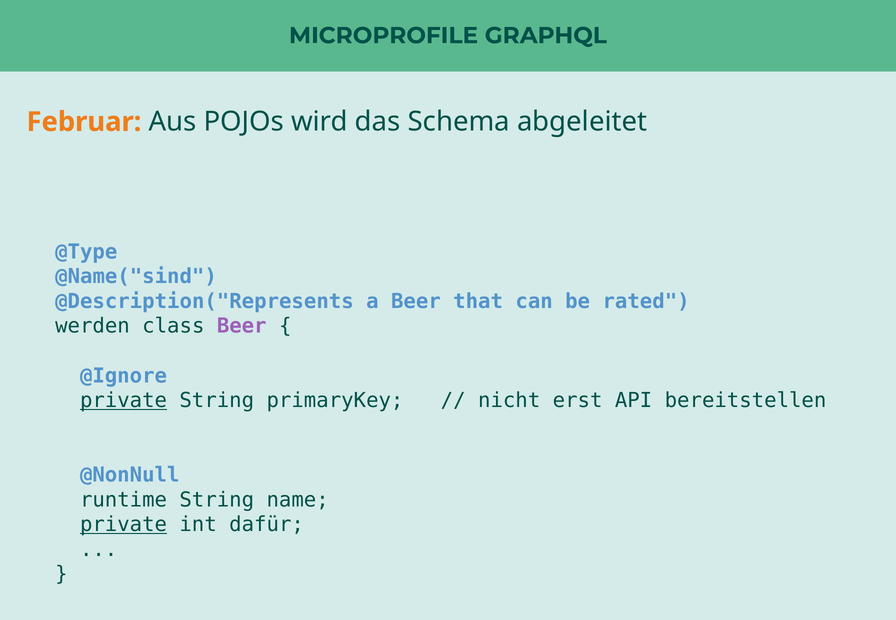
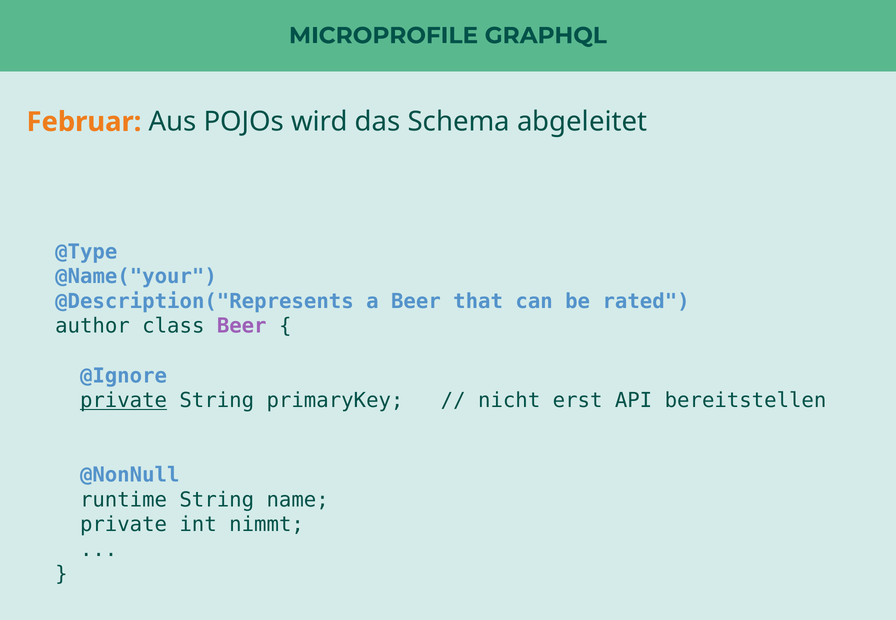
@Name("sind: @Name("sind -> @Name("your (136, 277)
werden: werden -> author (92, 326)
private underline: present -> none (124, 525)
dafür: dafür -> nimmt (267, 525)
